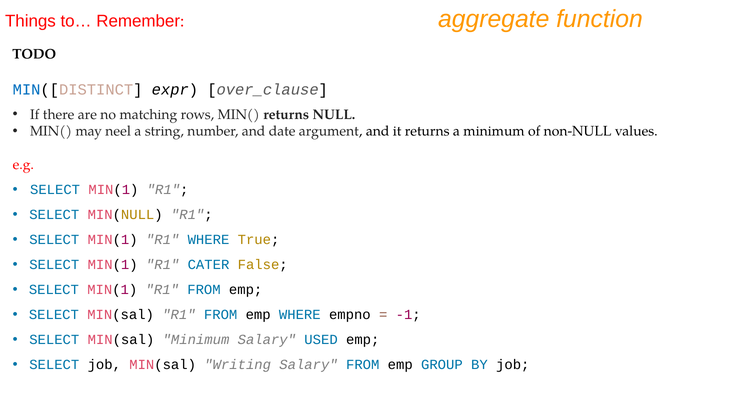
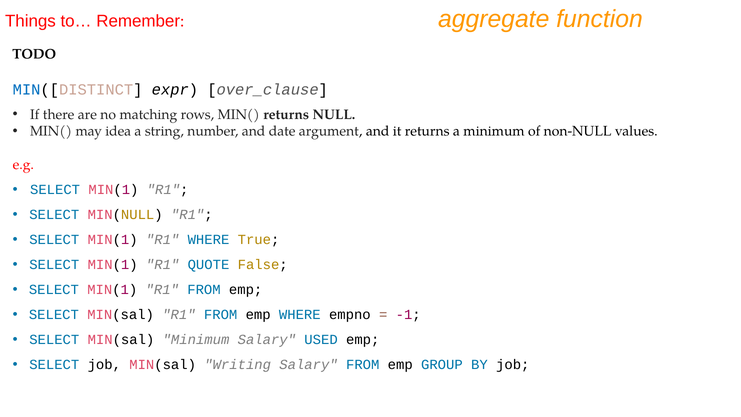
neel: neel -> idea (118, 131)
CATER: CATER -> QUOTE (209, 265)
